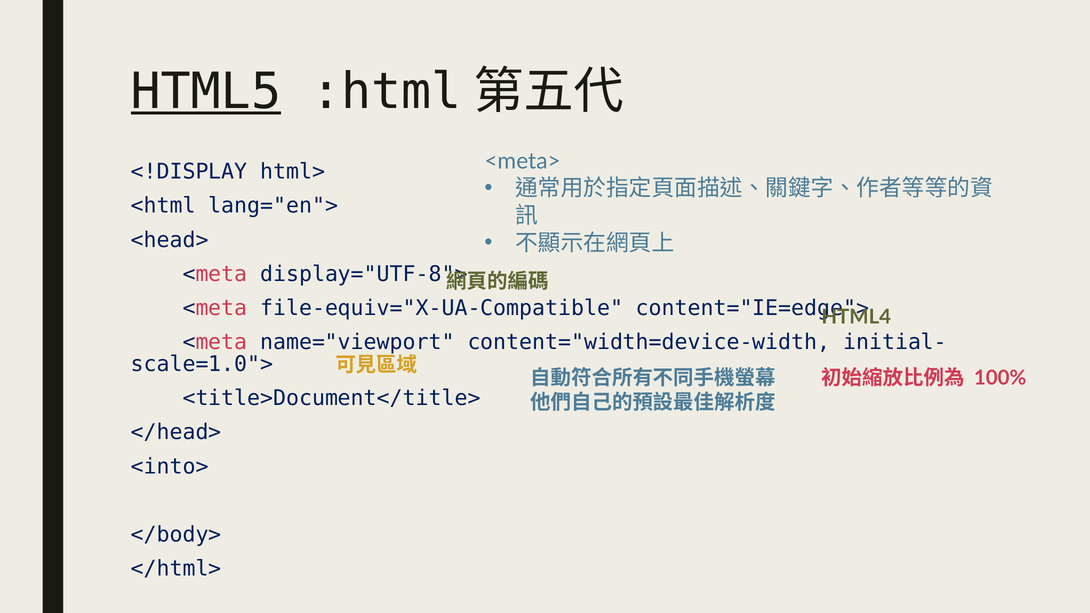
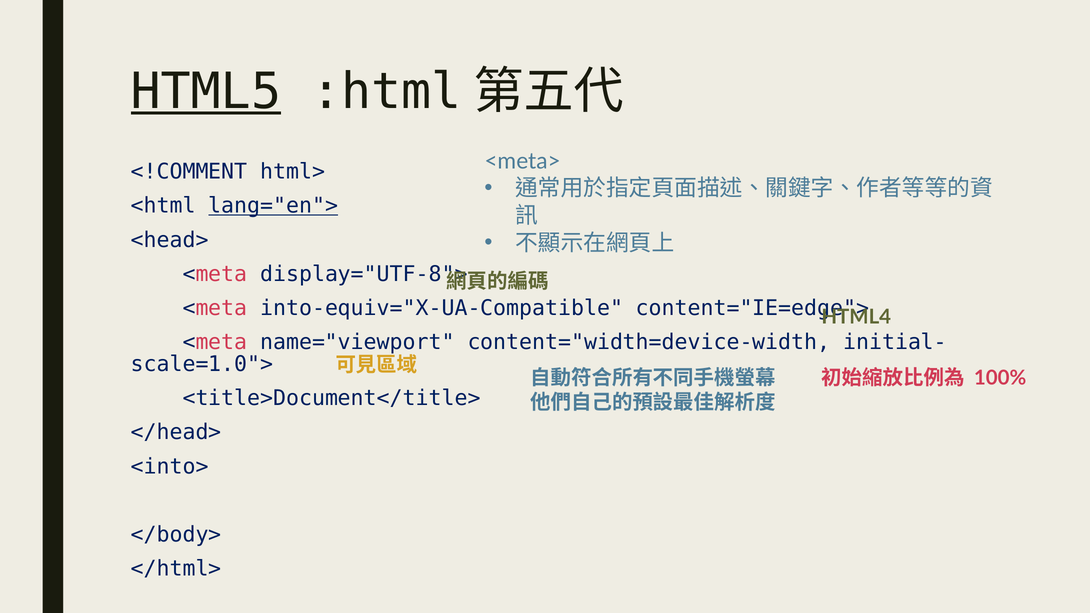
<!DISPLAY: <!DISPLAY -> <!COMMENT (189, 172)
lang="en"> underline: none -> present (273, 206)
file-equiv="X-UA-Compatible: file-equiv="X-UA-Compatible -> into-equiv="X-UA-Compatible (442, 308)
